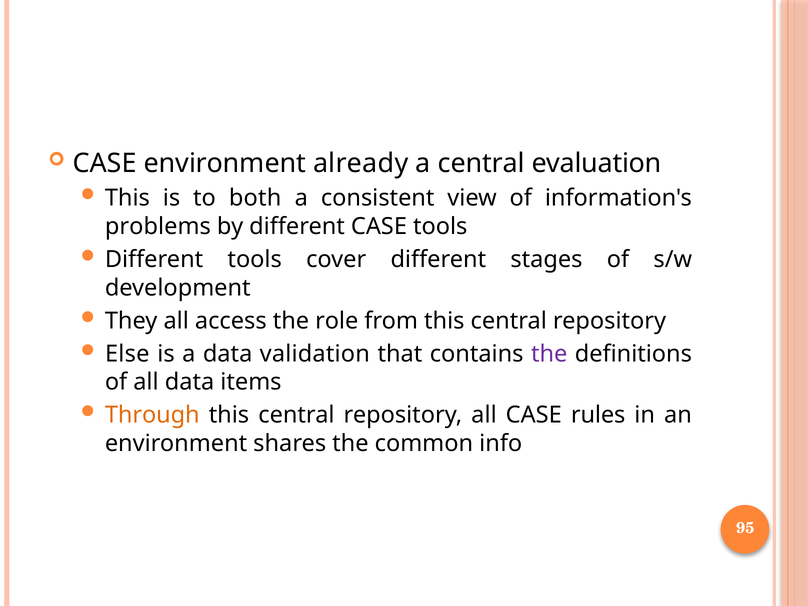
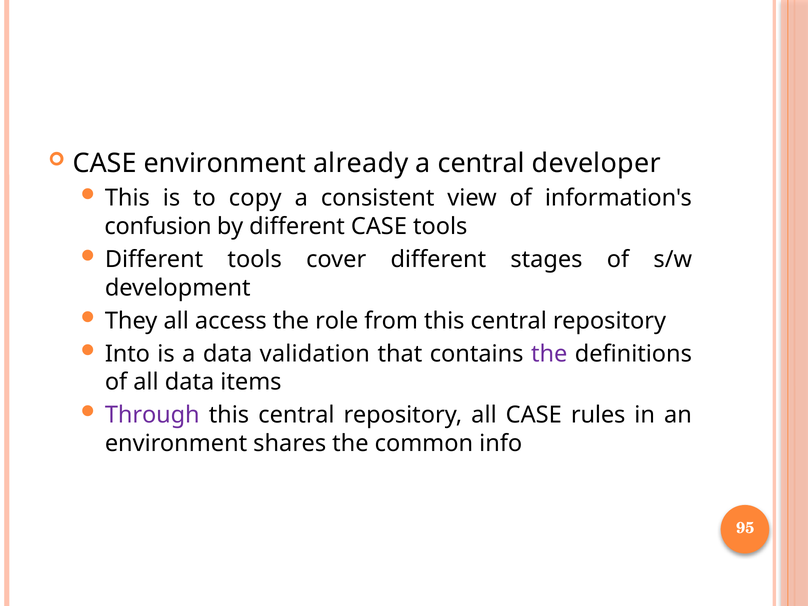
evaluation: evaluation -> developer (596, 163)
both: both -> copy (255, 198)
problems: problems -> confusion (158, 226)
Else: Else -> Into (127, 354)
Through colour: orange -> purple (152, 415)
